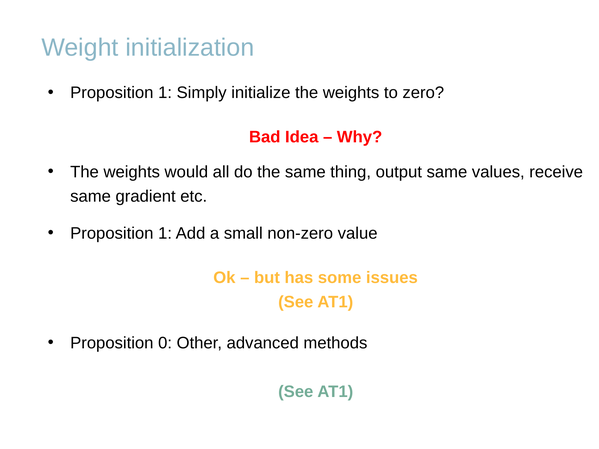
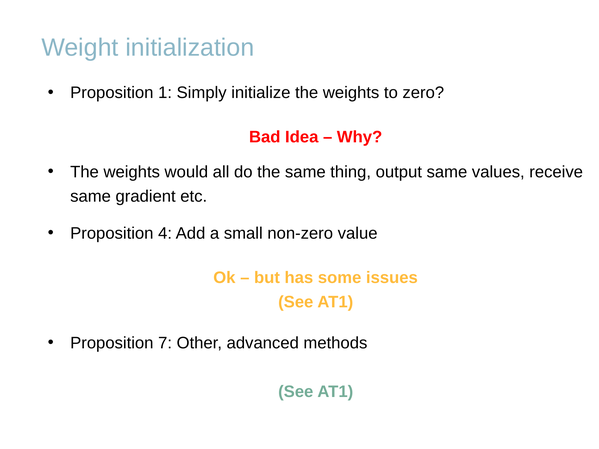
1: 1 -> 4 (165, 234)
0: 0 -> 7 (165, 343)
